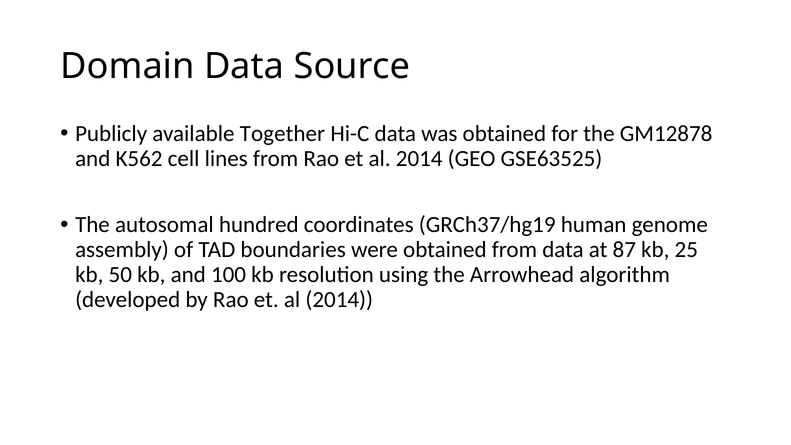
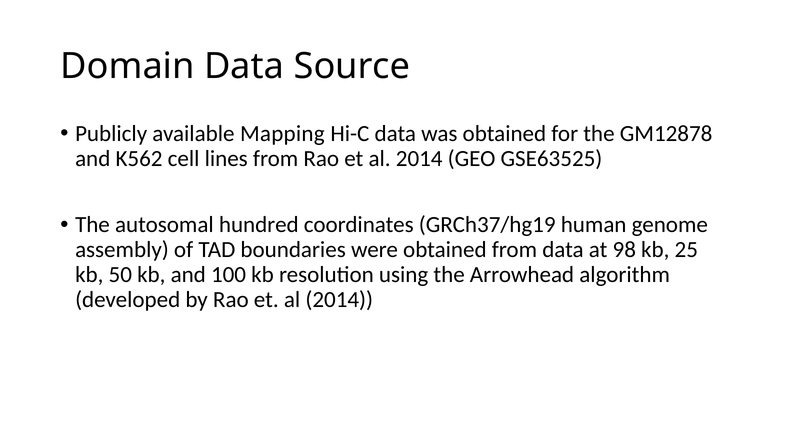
Together: Together -> Mapping (282, 134)
87: 87 -> 98 (624, 250)
